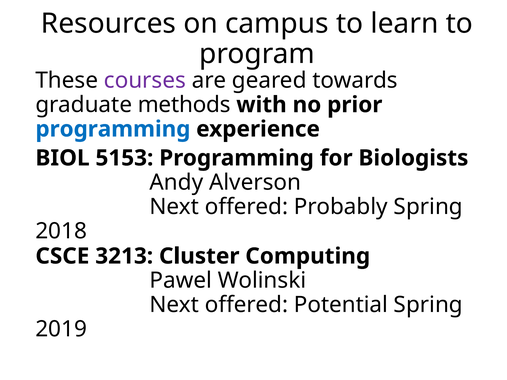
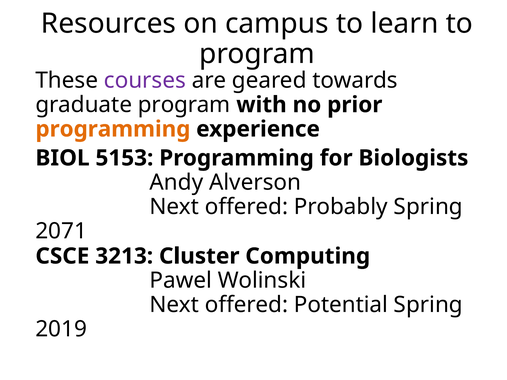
graduate methods: methods -> program (184, 105)
programming colour: blue -> orange (113, 129)
2018: 2018 -> 2071 (61, 231)
